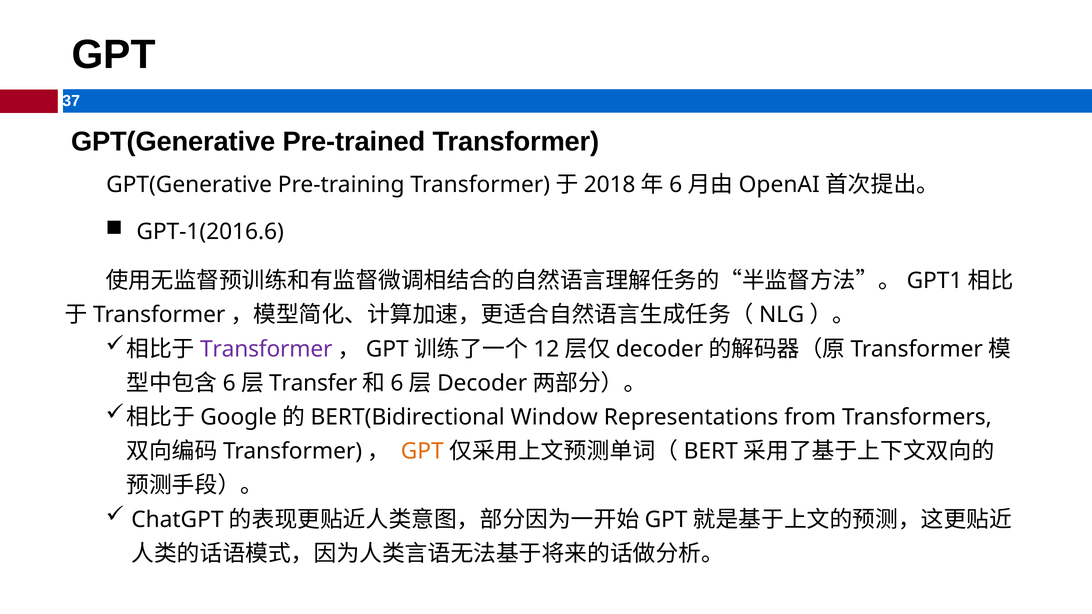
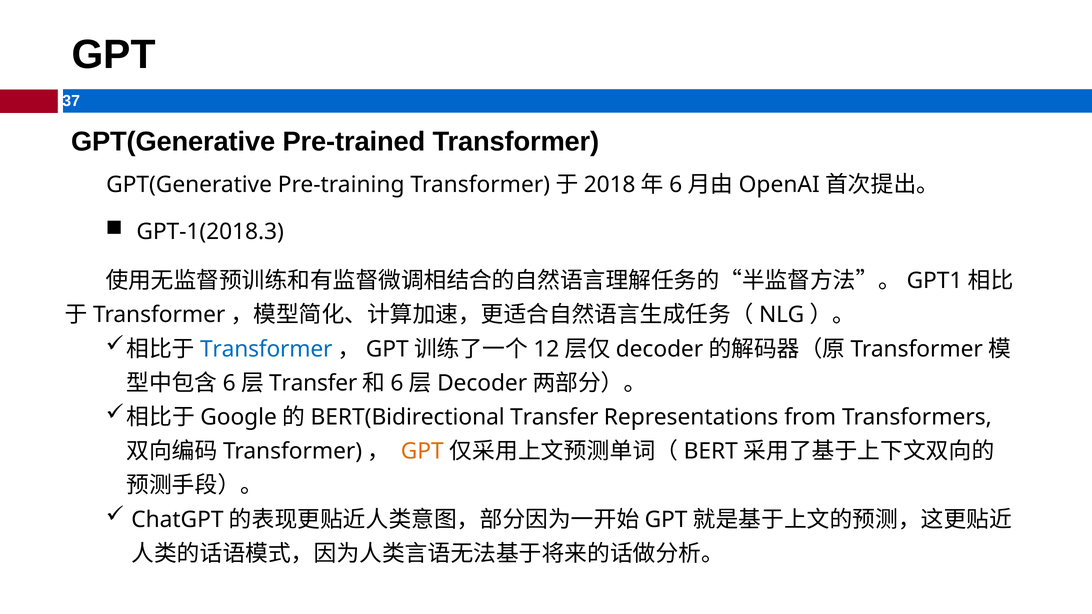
GPT-1(2016.6: GPT-1(2016.6 -> GPT-1(2018.3 (210, 232)
Transformer colour: purple -> blue (266, 349)
Window: Window -> Transfer (554, 417)
